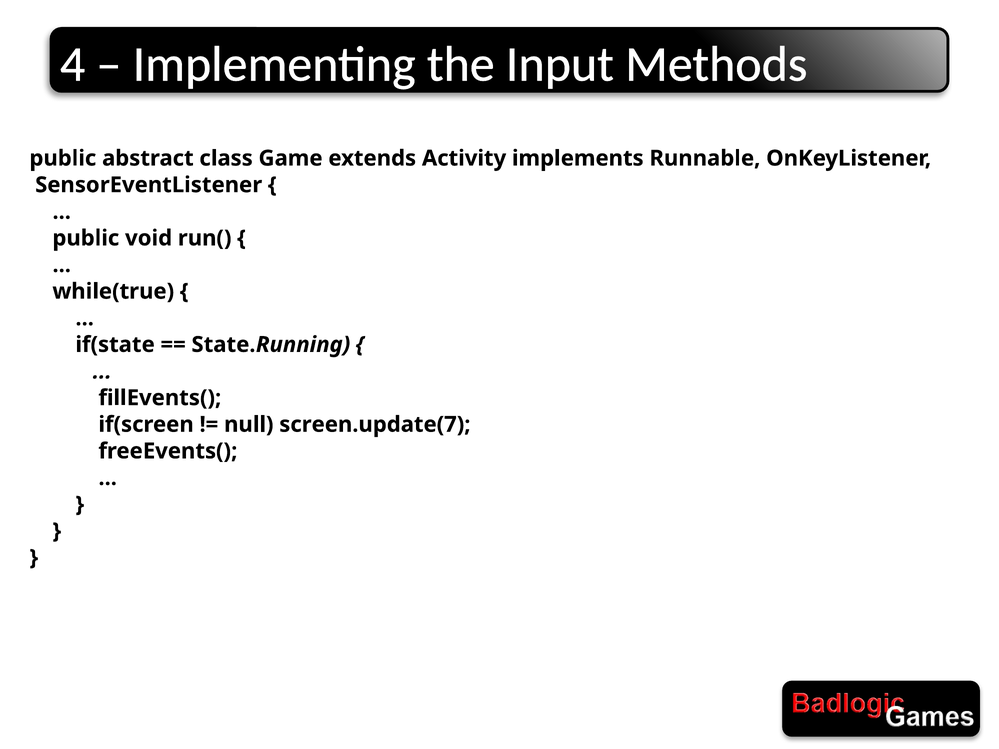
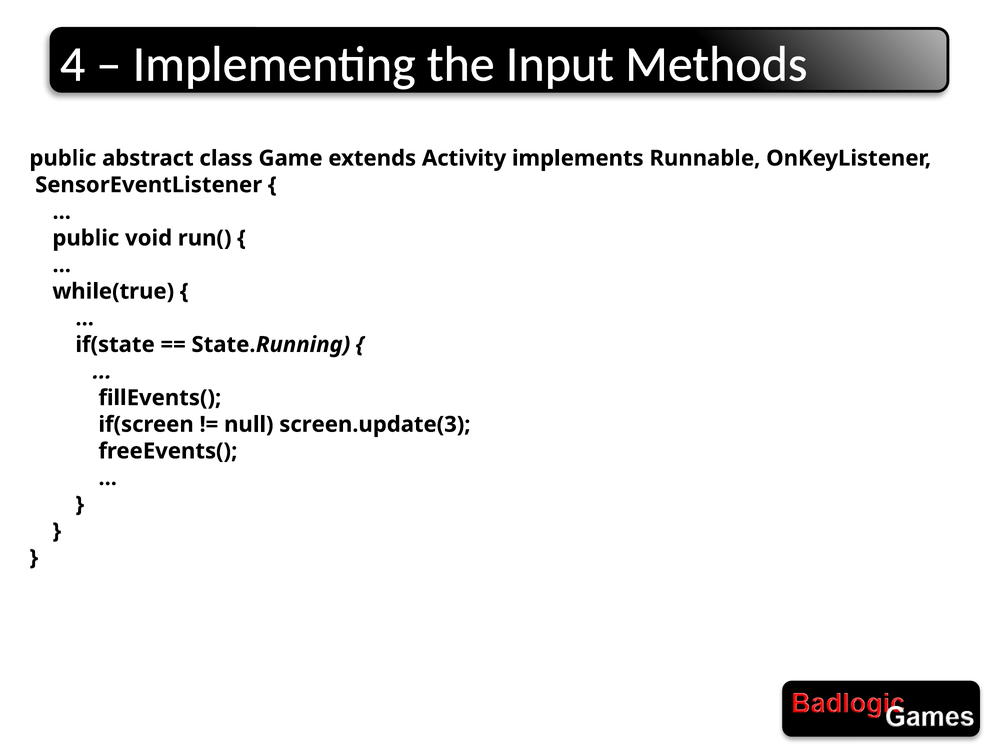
screen.update(7: screen.update(7 -> screen.update(3 (375, 425)
